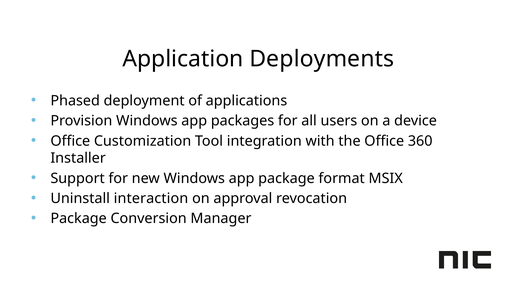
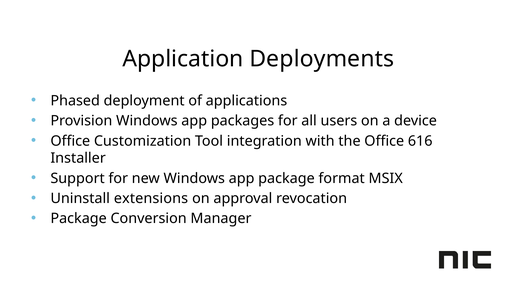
360: 360 -> 616 (420, 141)
interaction: interaction -> extensions (151, 198)
